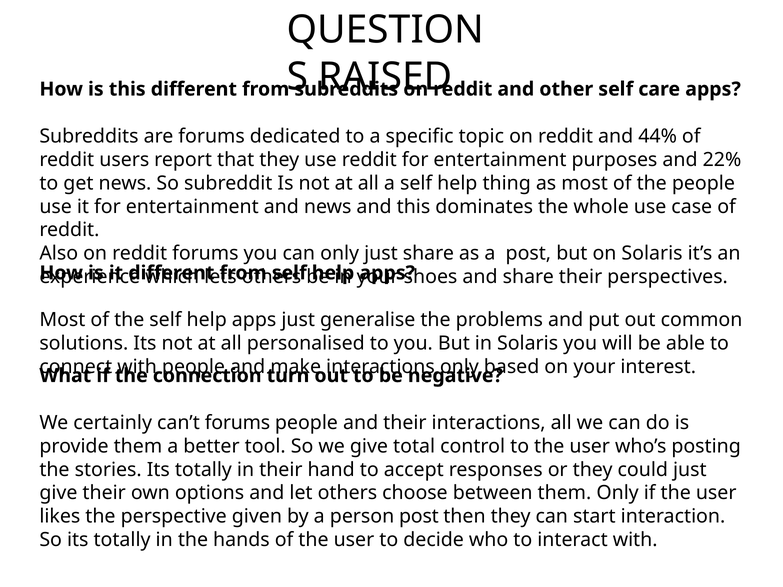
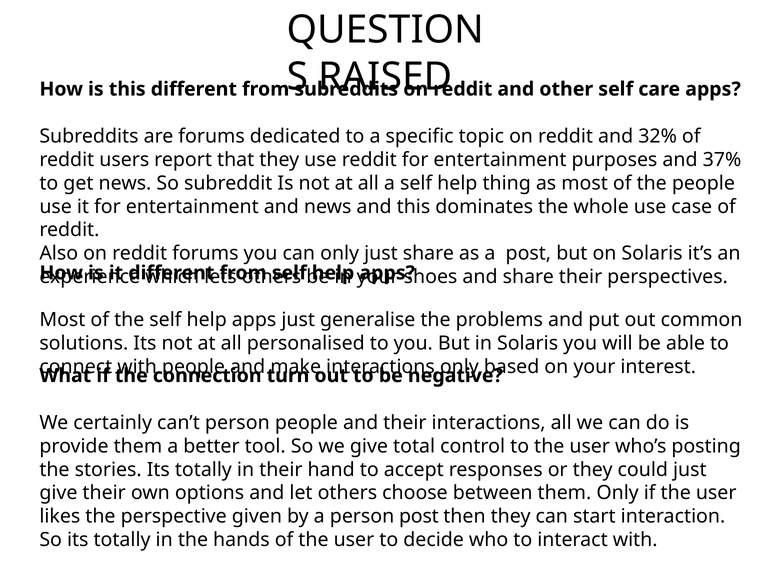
44%: 44% -> 32% (658, 136)
22%: 22% -> 37% (722, 160)
can’t forums: forums -> person (237, 423)
